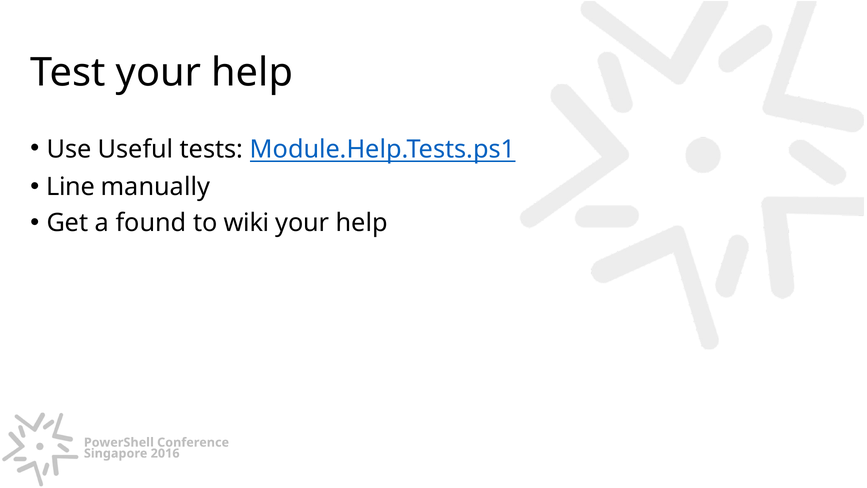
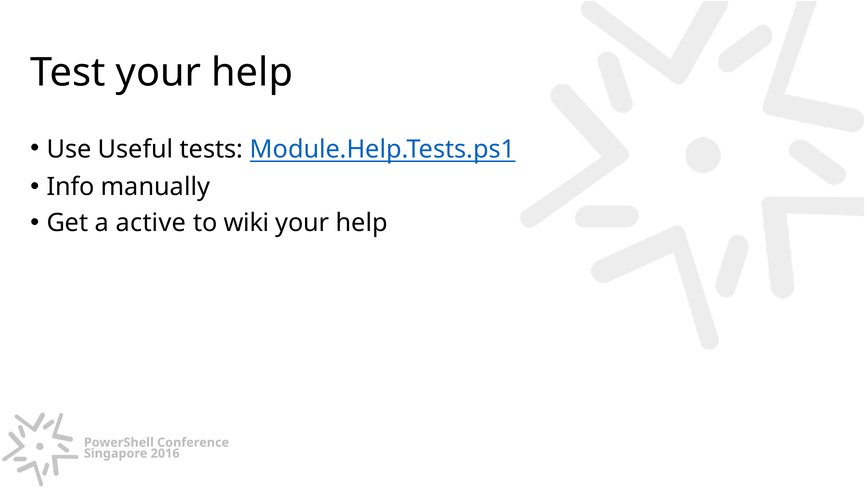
Line: Line -> Info (71, 187)
found: found -> active (151, 223)
